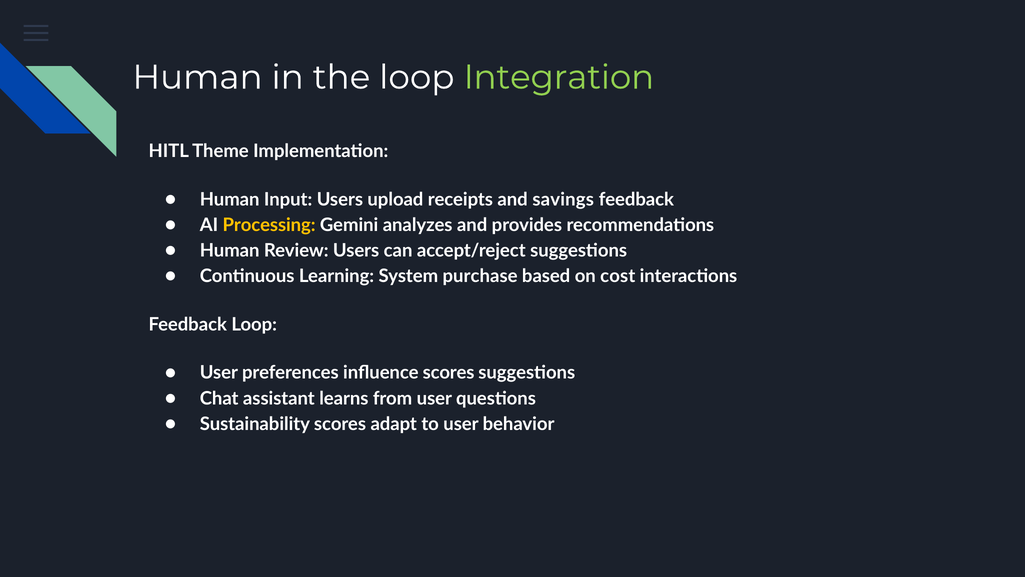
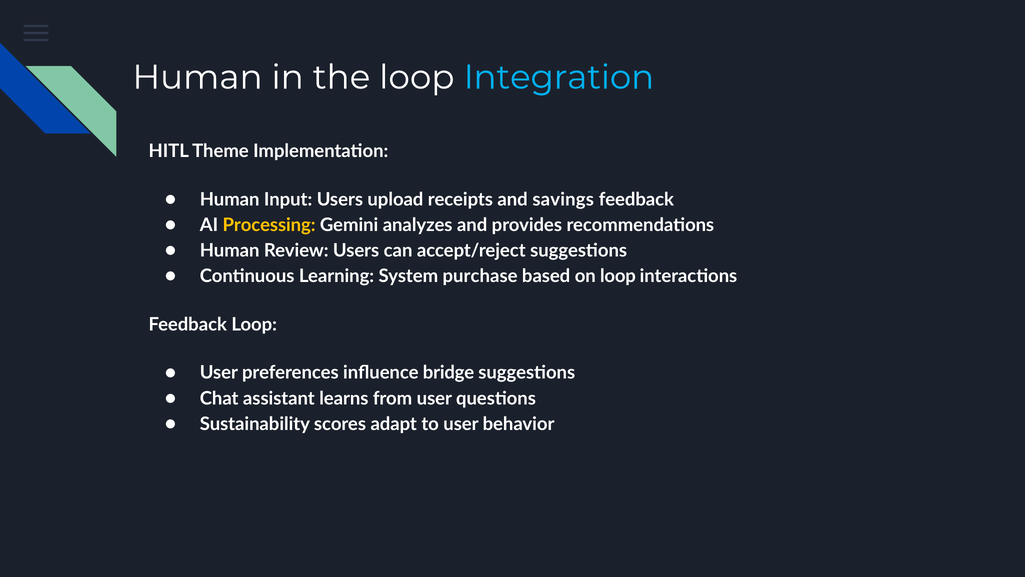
Integration colour: light green -> light blue (559, 77)
on cost: cost -> loop (618, 276)
influence scores: scores -> bridge (449, 373)
